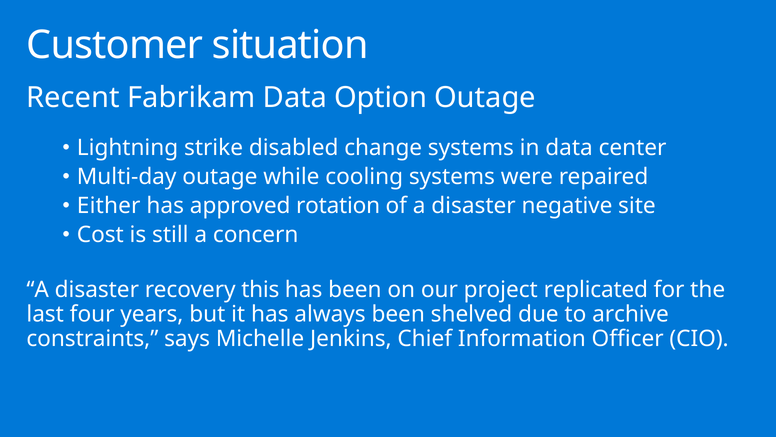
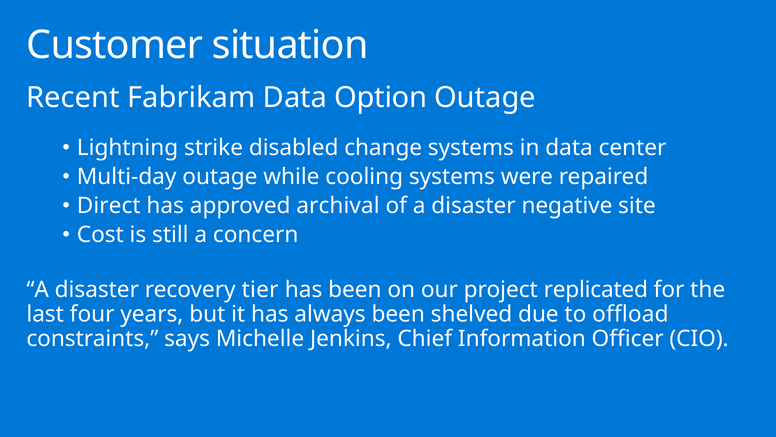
Either: Either -> Direct (109, 206)
rotation: rotation -> archival (338, 206)
this: this -> tier (260, 289)
archive: archive -> offload (630, 314)
